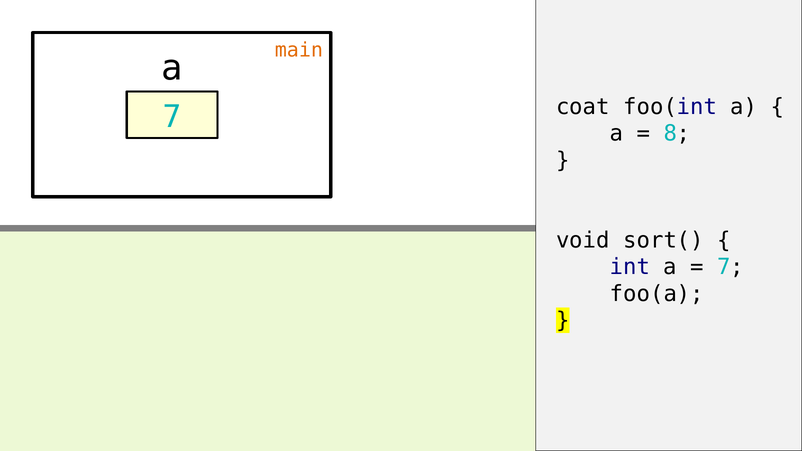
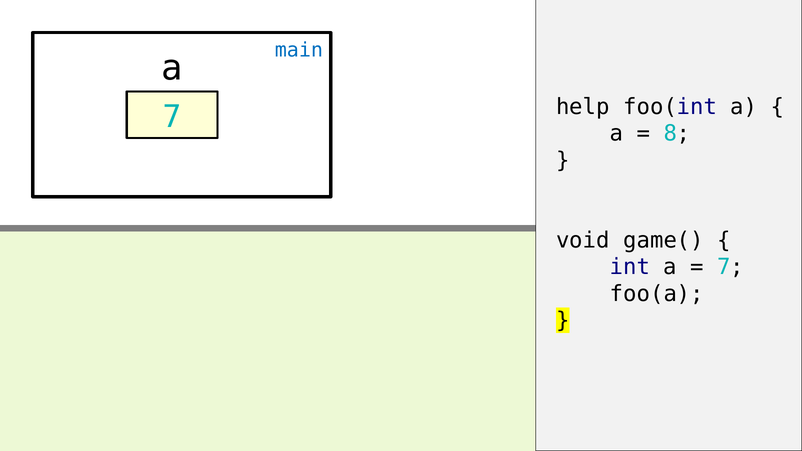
main colour: orange -> blue (299, 50)
coat: coat -> help (583, 107)
sort(: sort( -> game( (664, 240)
